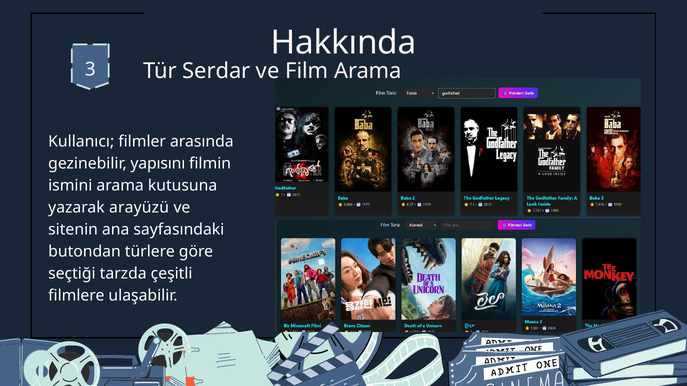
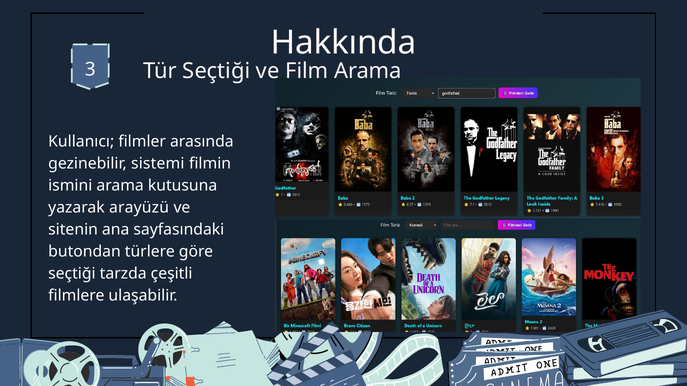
Tür Serdar: Serdar -> Seçtiği (216, 71)
yapısını: yapısını -> sistemi (158, 164)
